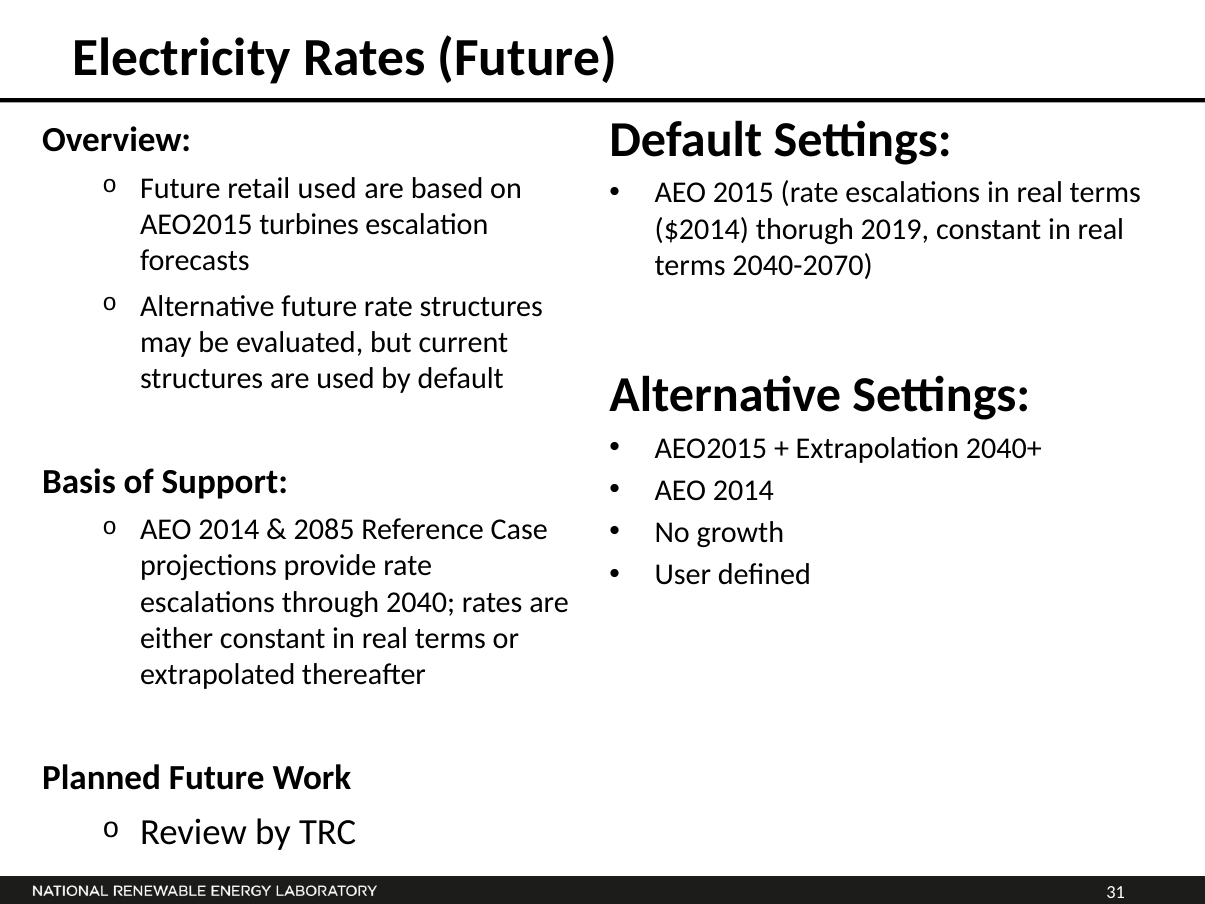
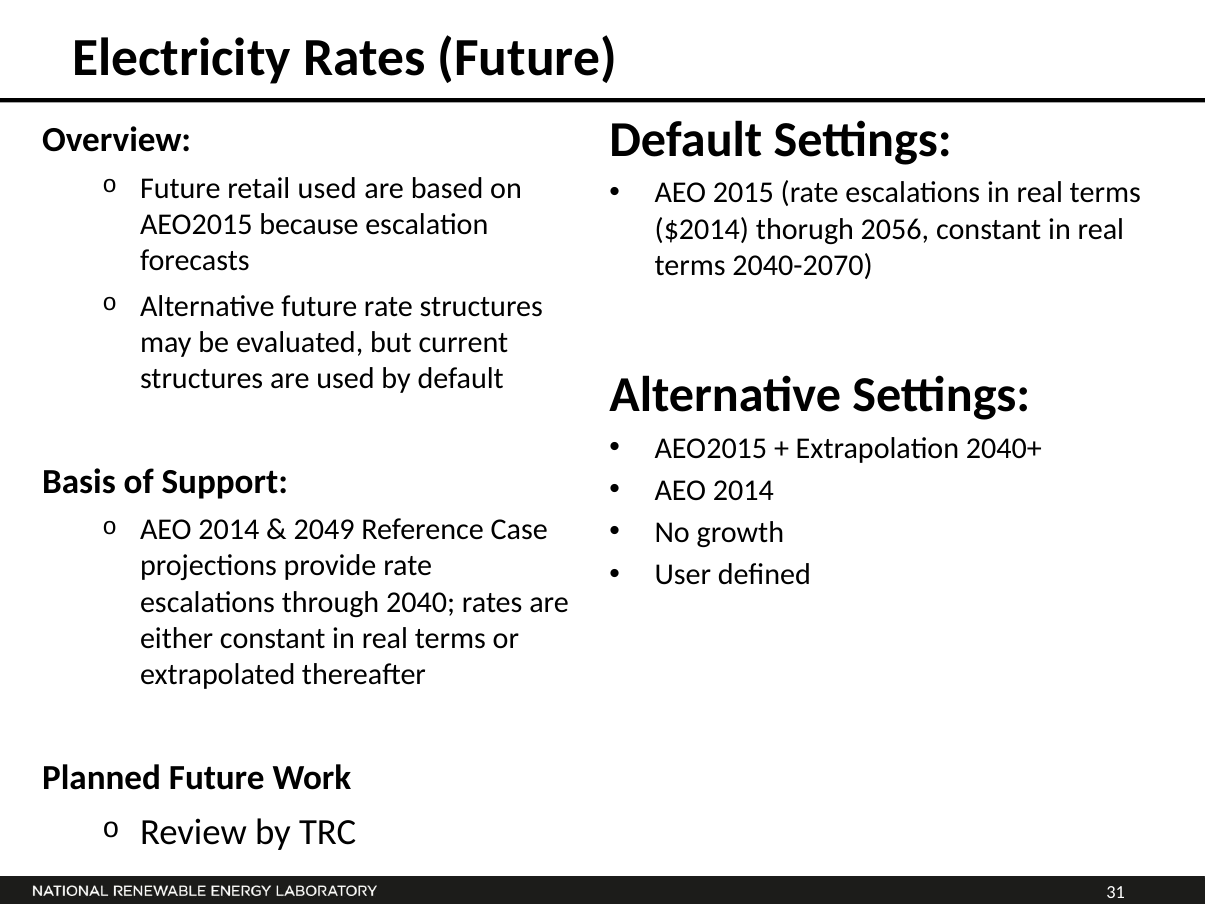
turbines: turbines -> because (309, 224)
2019: 2019 -> 2056 (895, 229)
2085: 2085 -> 2049 (324, 530)
